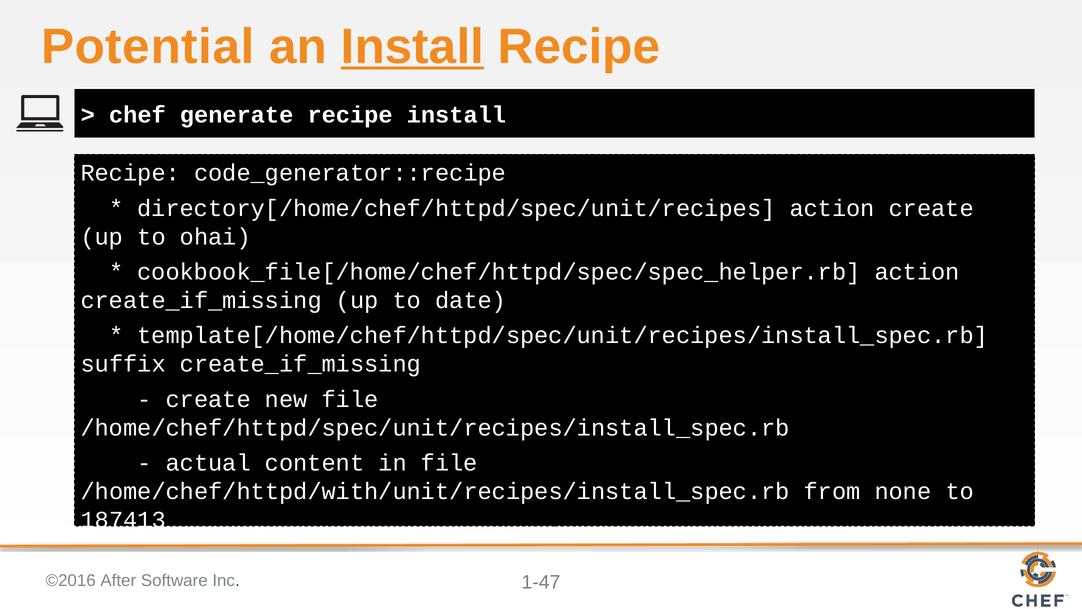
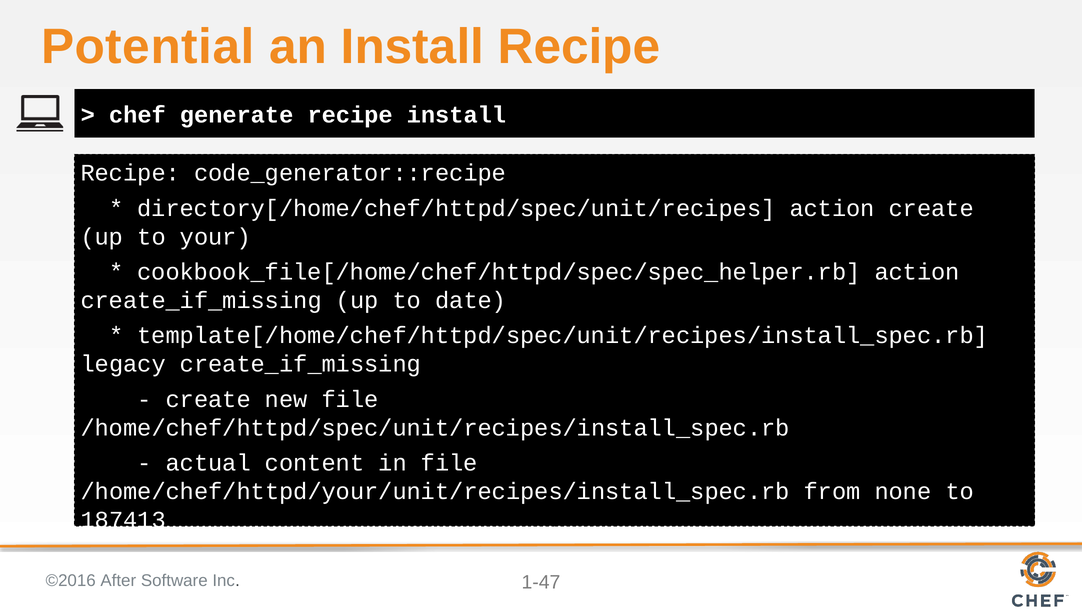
Install underline: present -> none (412, 47)
ohai: ohai -> your (215, 237)
suffix: suffix -> legacy (123, 364)
/home/chef/httpd/with/unit/recipes/install_spec.rb: /home/chef/httpd/with/unit/recipes/install_spec.rb -> /home/chef/httpd/your/unit/recipes/install_spec.rb (435, 491)
